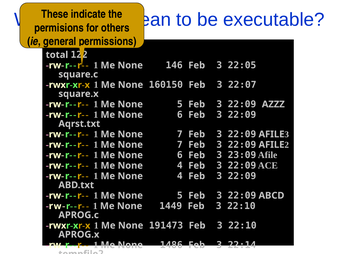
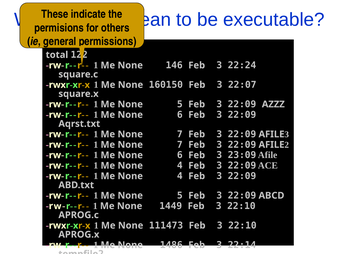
22:05: 22:05 -> 22:24 (242, 65)
191473: 191473 -> 111473 (166, 226)
